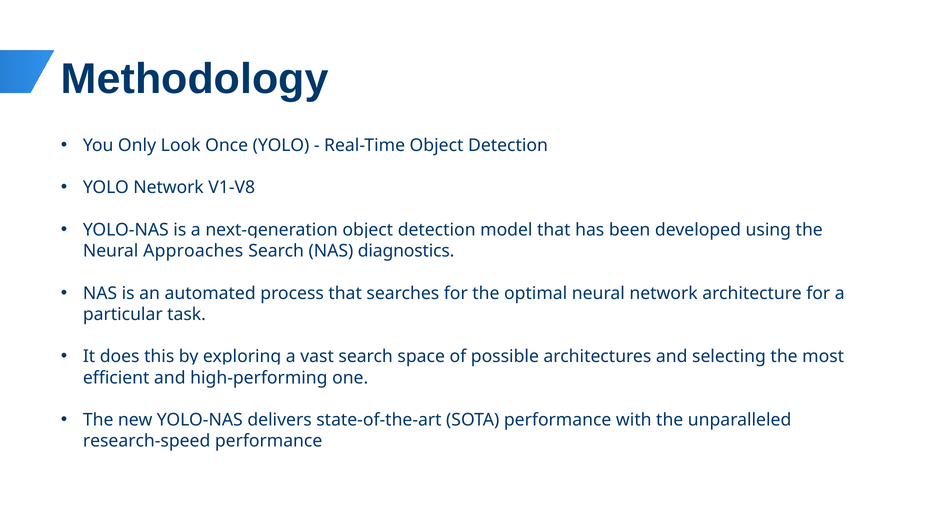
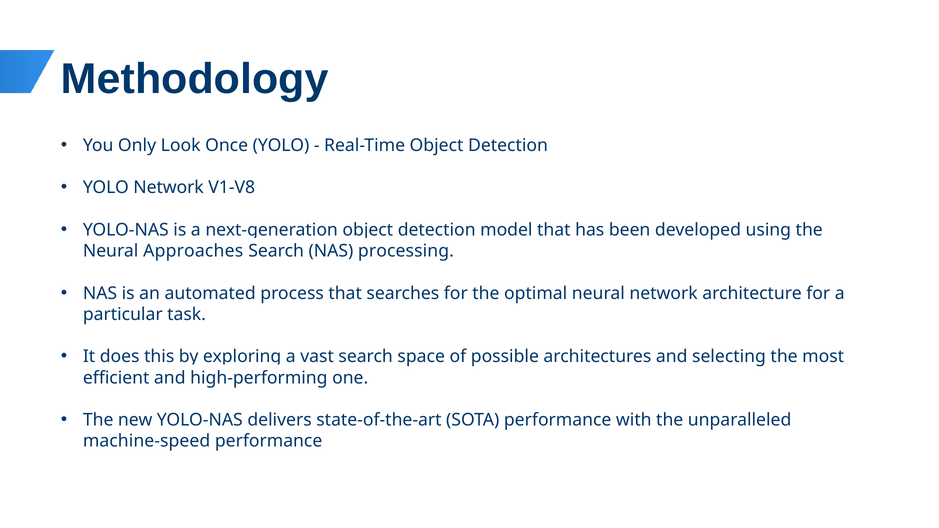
diagnostics: diagnostics -> processing (406, 251)
research-speed: research-speed -> machine-speed (147, 441)
